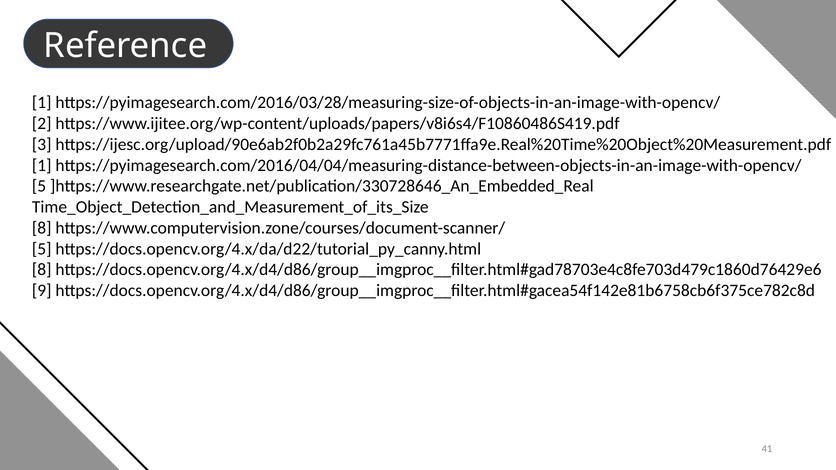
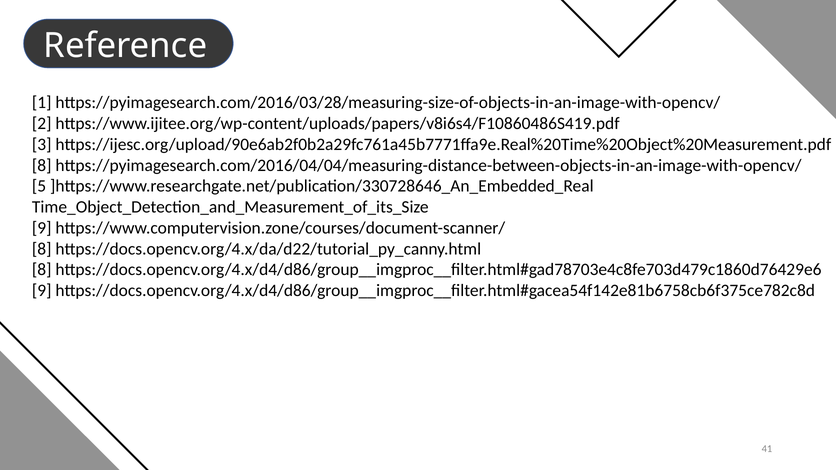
1: 1 -> 8 (42, 165)
8: 8 -> 9 (42, 228)
5: 5 -> 8 (42, 249)
